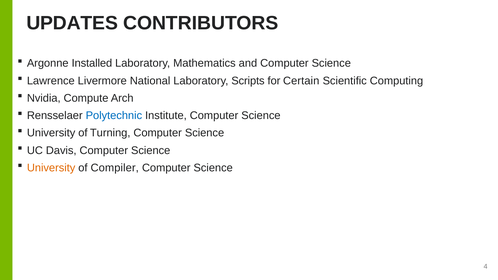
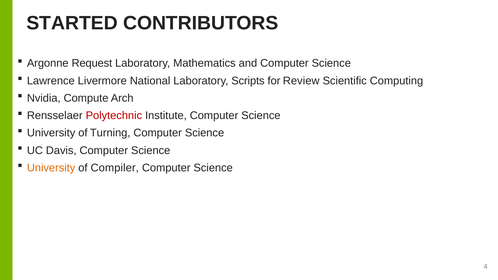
UPDATES: UPDATES -> STARTED (72, 23)
Installed: Installed -> Request (92, 63)
Certain: Certain -> Review (301, 81)
Polytechnic colour: blue -> red (114, 116)
